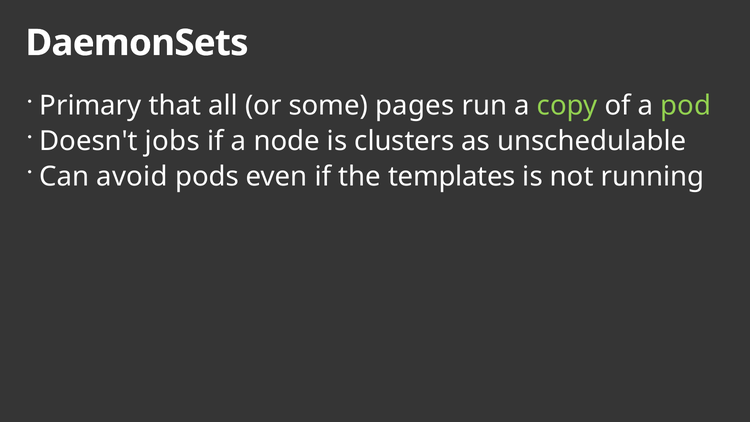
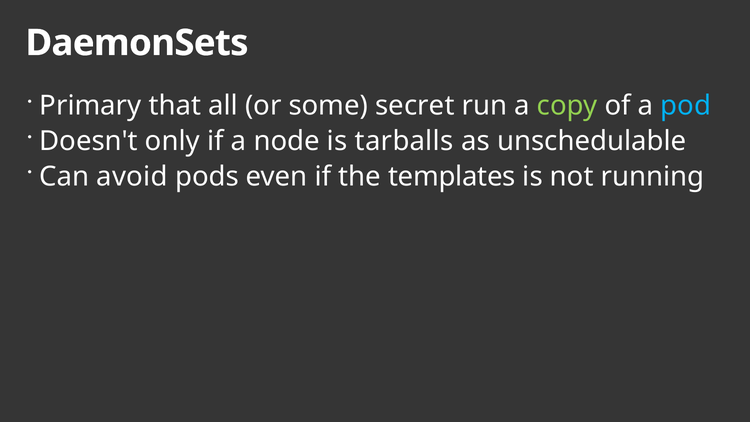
pages: pages -> secret (415, 106)
pod colour: light green -> light blue (686, 106)
jobs: jobs -> only (172, 141)
clusters: clusters -> tarballs (404, 141)
